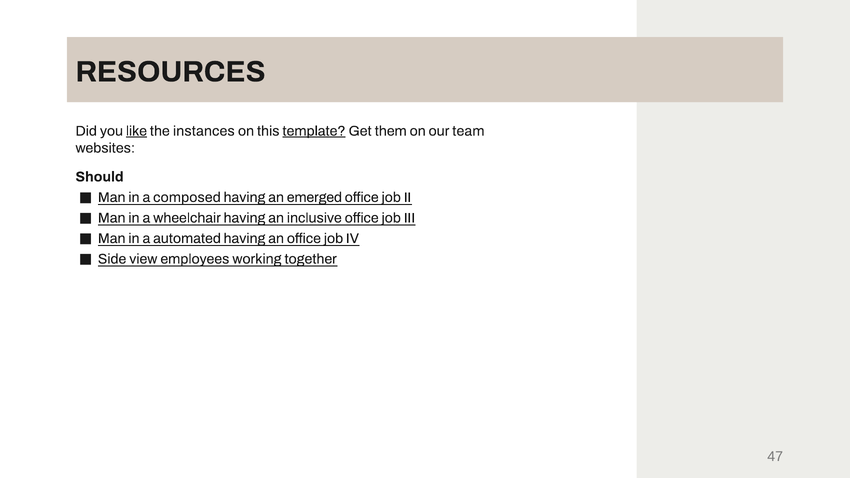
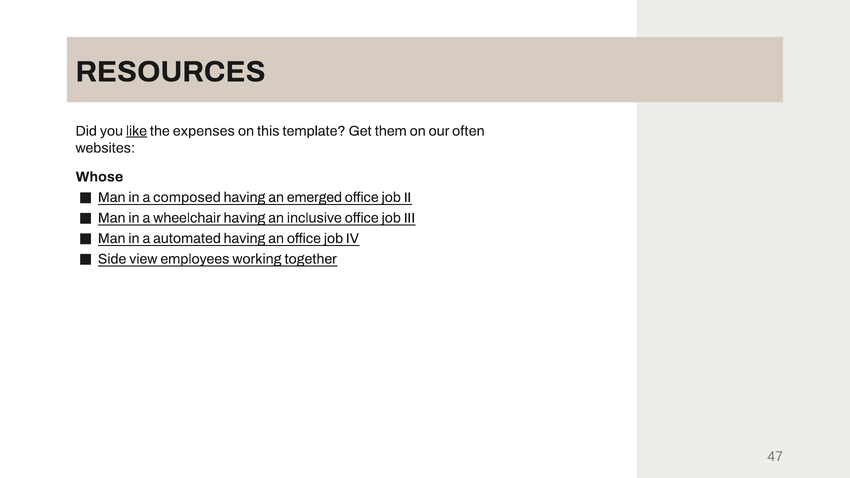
instances: instances -> expenses (204, 131)
template underline: present -> none (314, 131)
team: team -> often (468, 131)
Should: Should -> Whose (99, 177)
